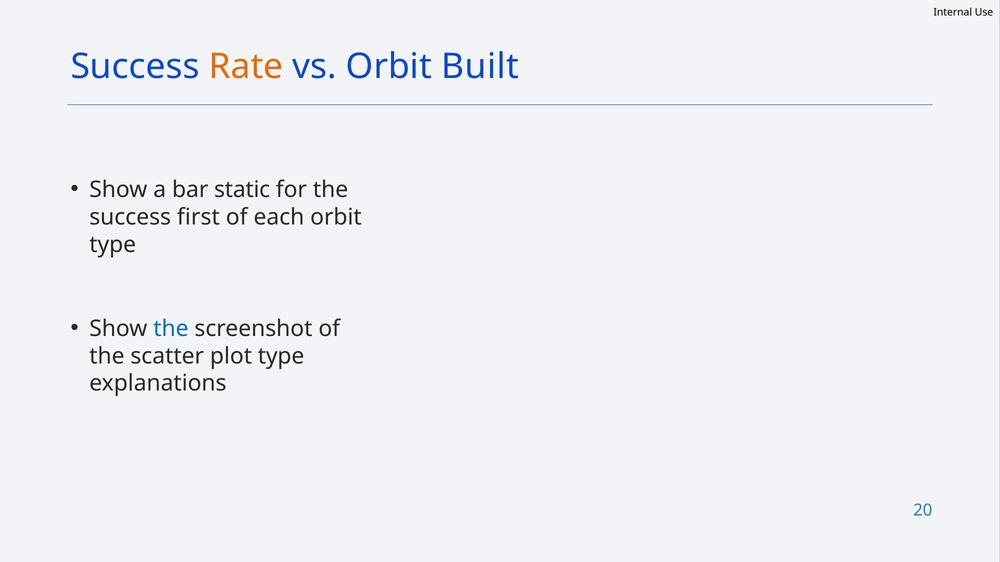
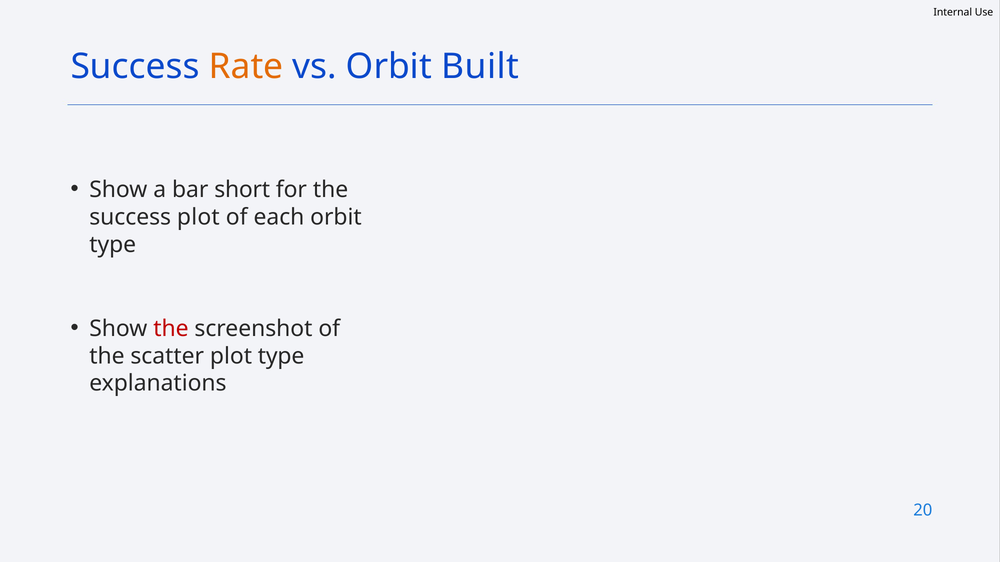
static: static -> short (242, 190)
success first: first -> plot (198, 217)
the colour: blue -> red (171, 329)
